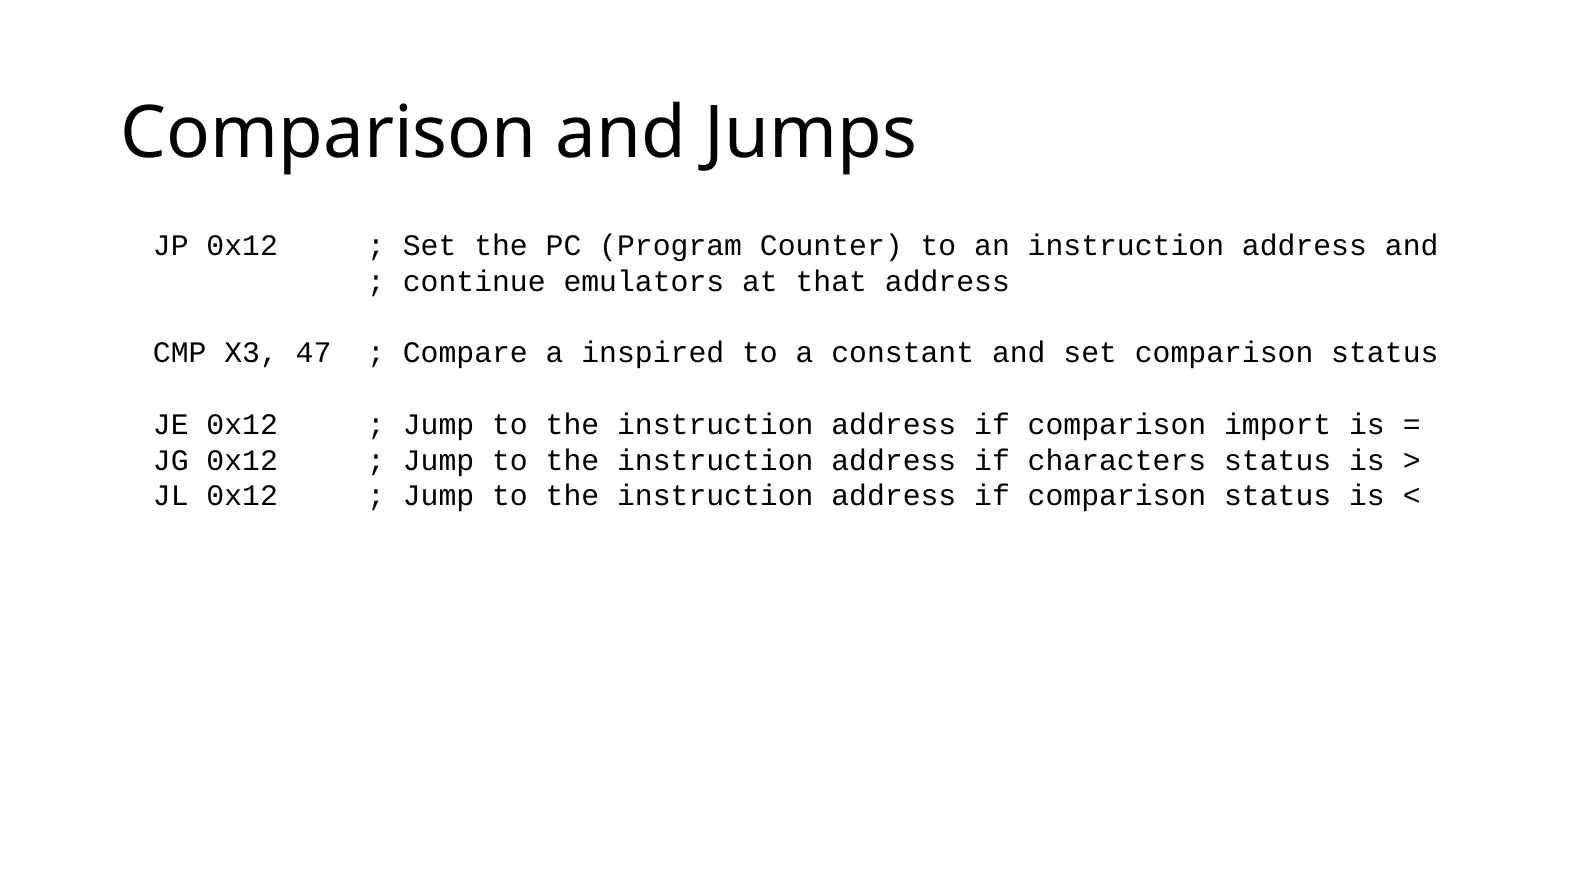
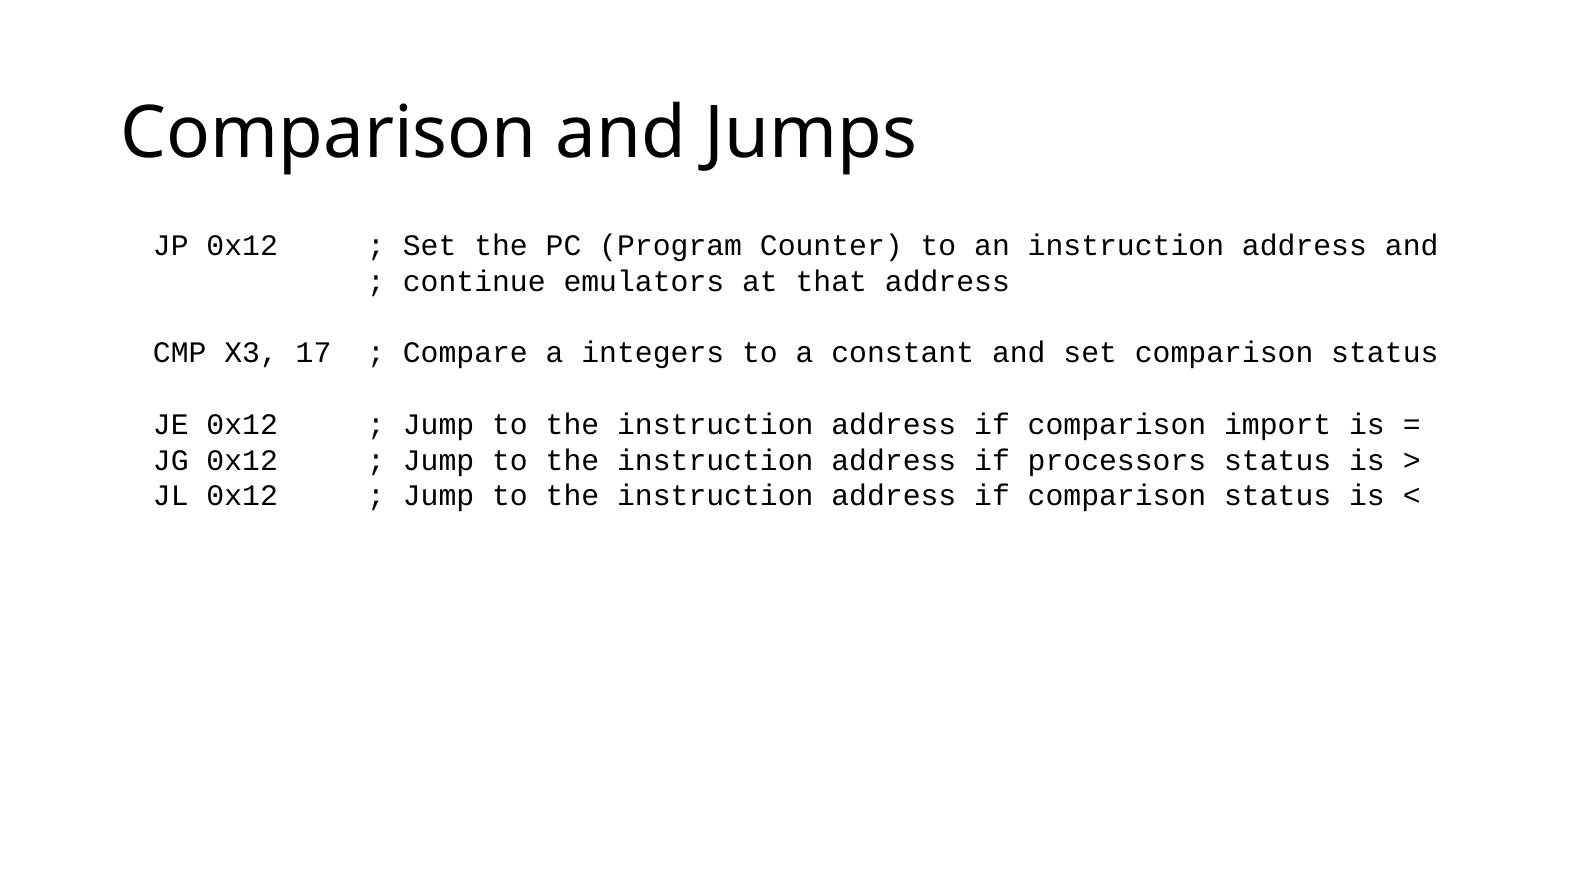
47: 47 -> 17 (314, 353)
inspired: inspired -> integers (653, 353)
characters: characters -> processors (1117, 460)
